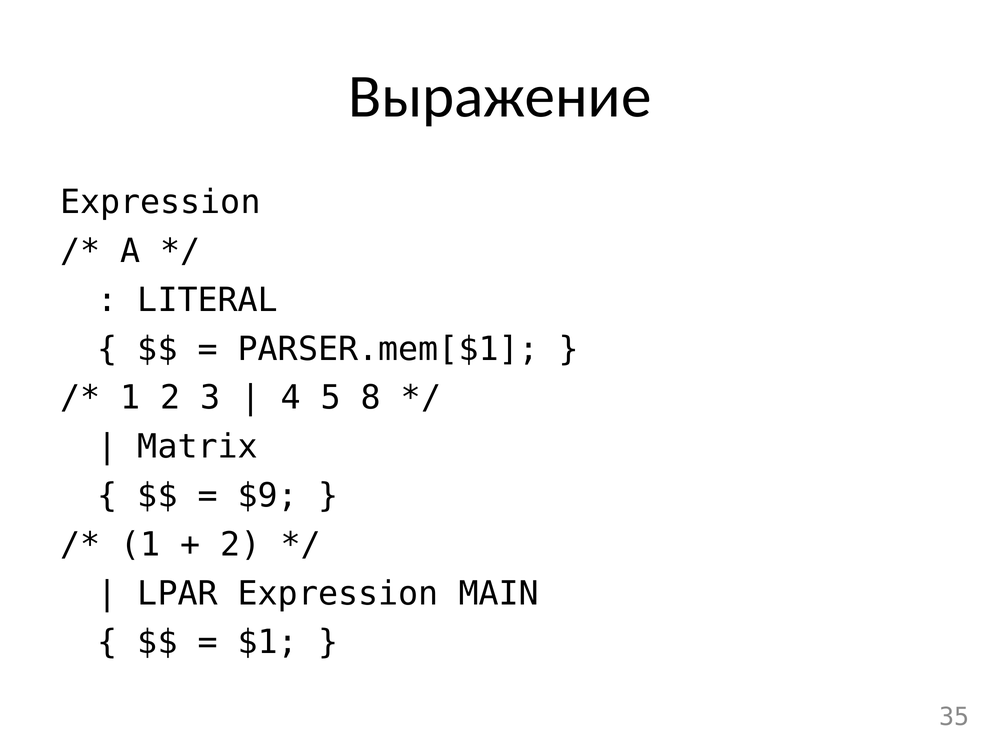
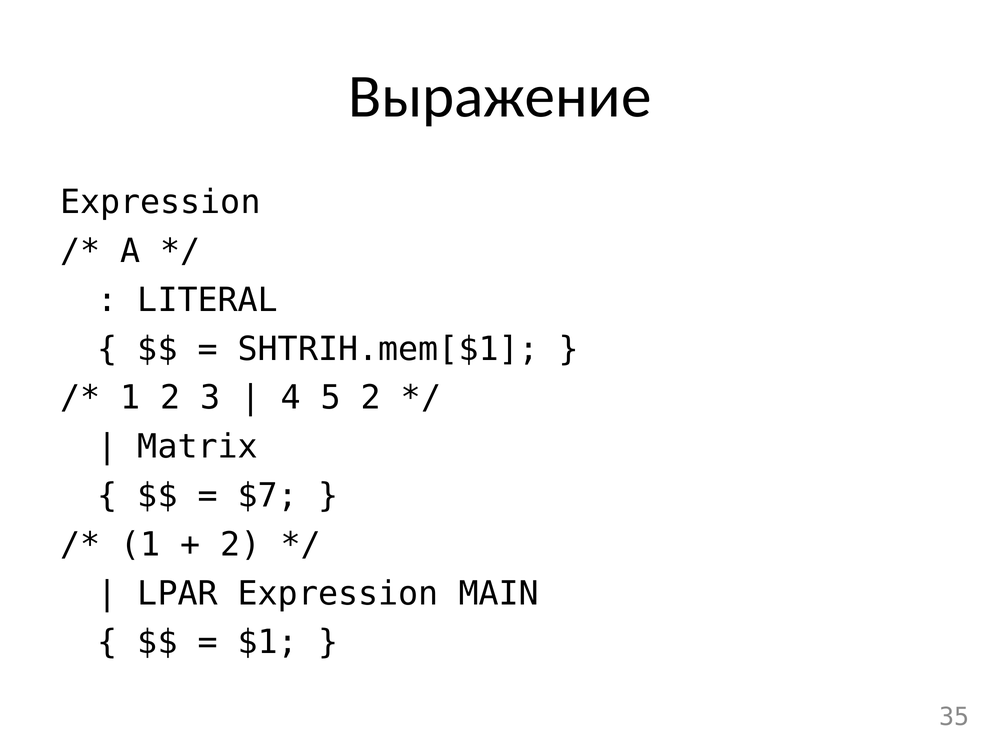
PARSER.mem[$1: PARSER.mem[$1 -> SHTRIH.mem[$1 (388, 349)
5 8: 8 -> 2 (371, 398)
$9: $9 -> $7 (268, 496)
